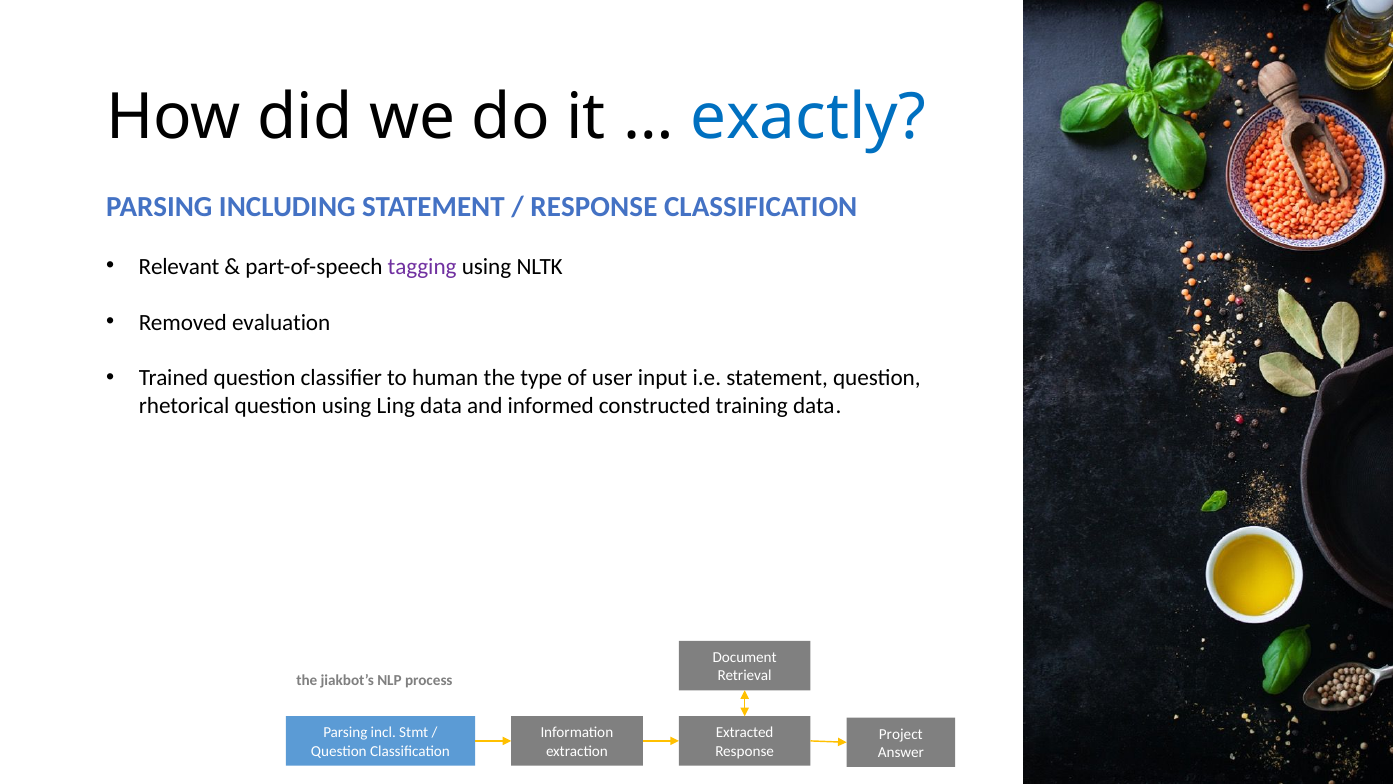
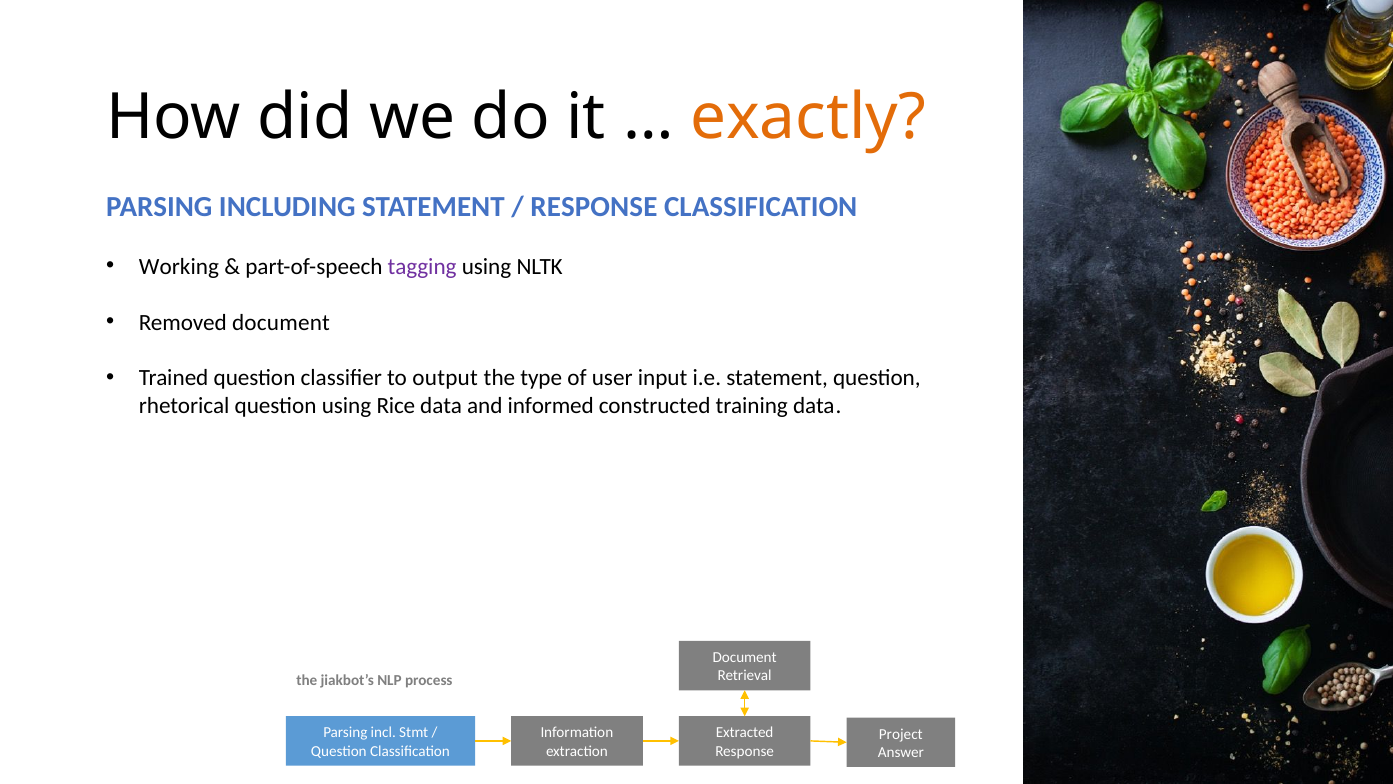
exactly colour: blue -> orange (808, 117)
Relevant: Relevant -> Working (179, 266)
Removed evaluation: evaluation -> document (281, 322)
human: human -> output (445, 378)
Ling: Ling -> Rice (396, 406)
